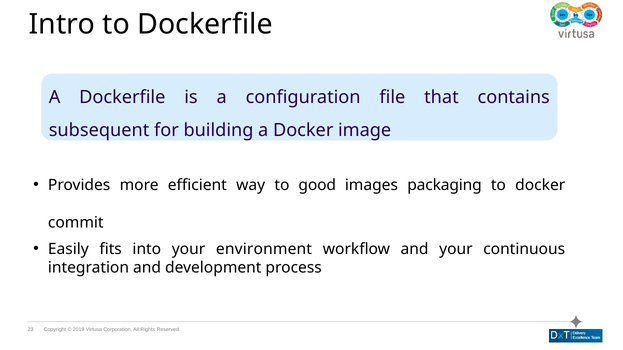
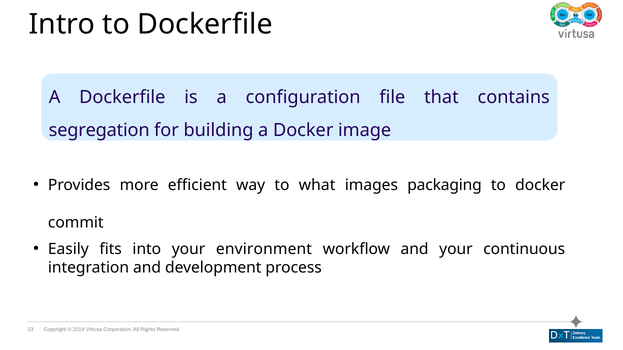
subsequent: subsequent -> segregation (99, 130)
good: good -> what (317, 185)
